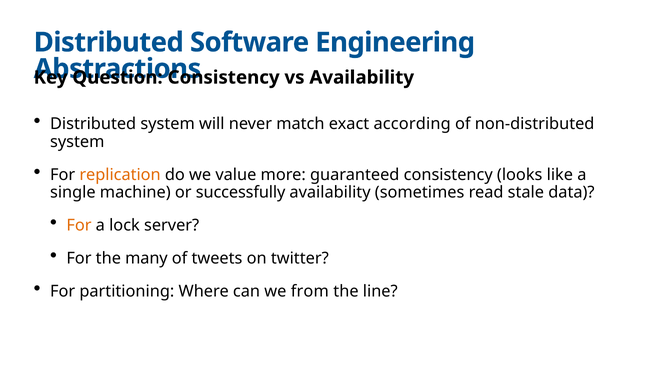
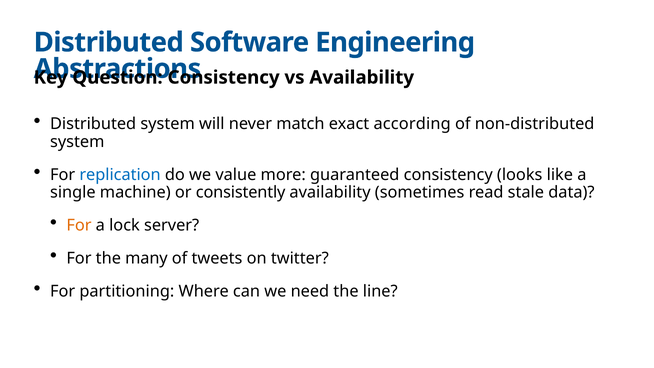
replication colour: orange -> blue (120, 175)
successfully: successfully -> consistently (241, 192)
from: from -> need (310, 291)
